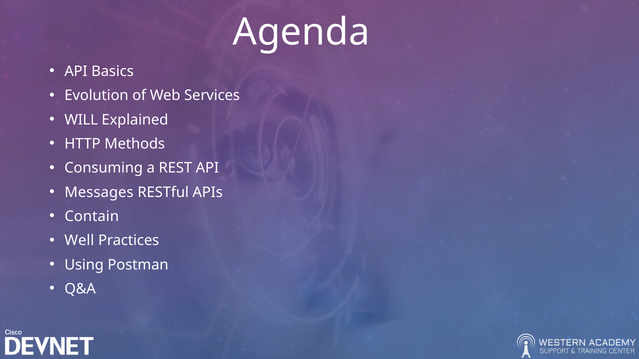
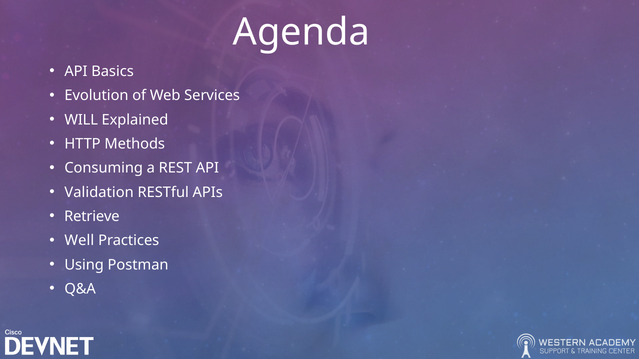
Messages: Messages -> Validation (99, 192)
Contain: Contain -> Retrieve (92, 217)
